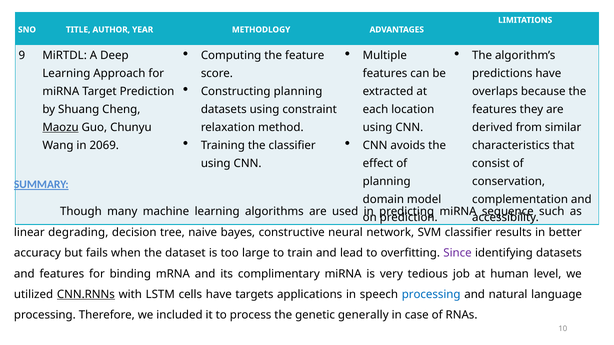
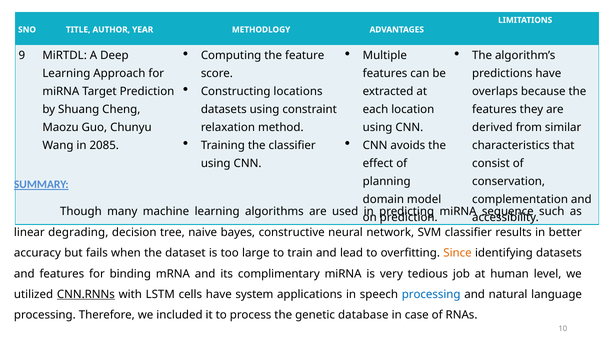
Constructing planning: planning -> locations (298, 92)
Maozu underline: present -> none (61, 128)
2069: 2069 -> 2085 (104, 146)
Since colour: purple -> orange (458, 253)
targets: targets -> system (254, 295)
generally: generally -> database (363, 315)
